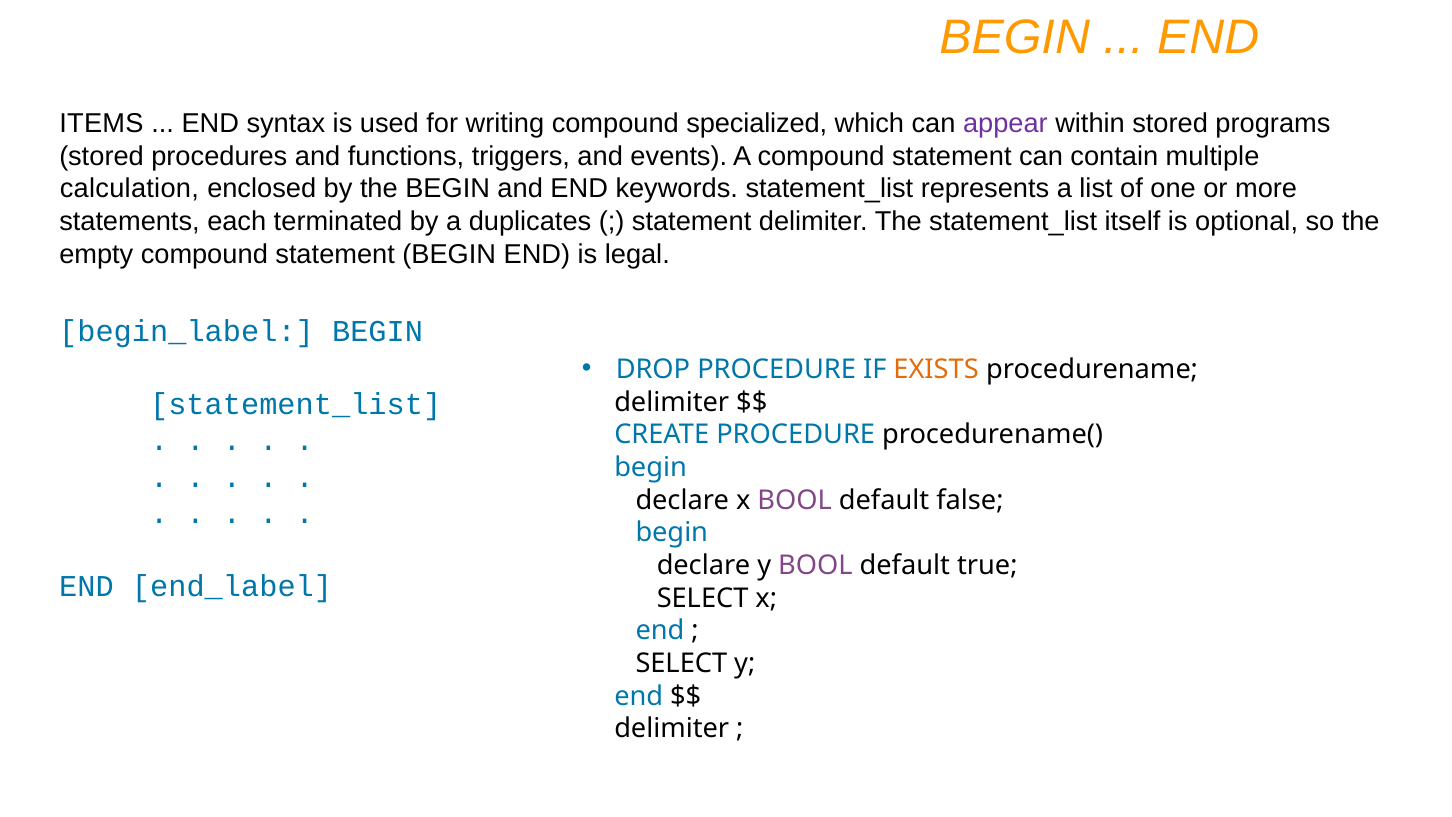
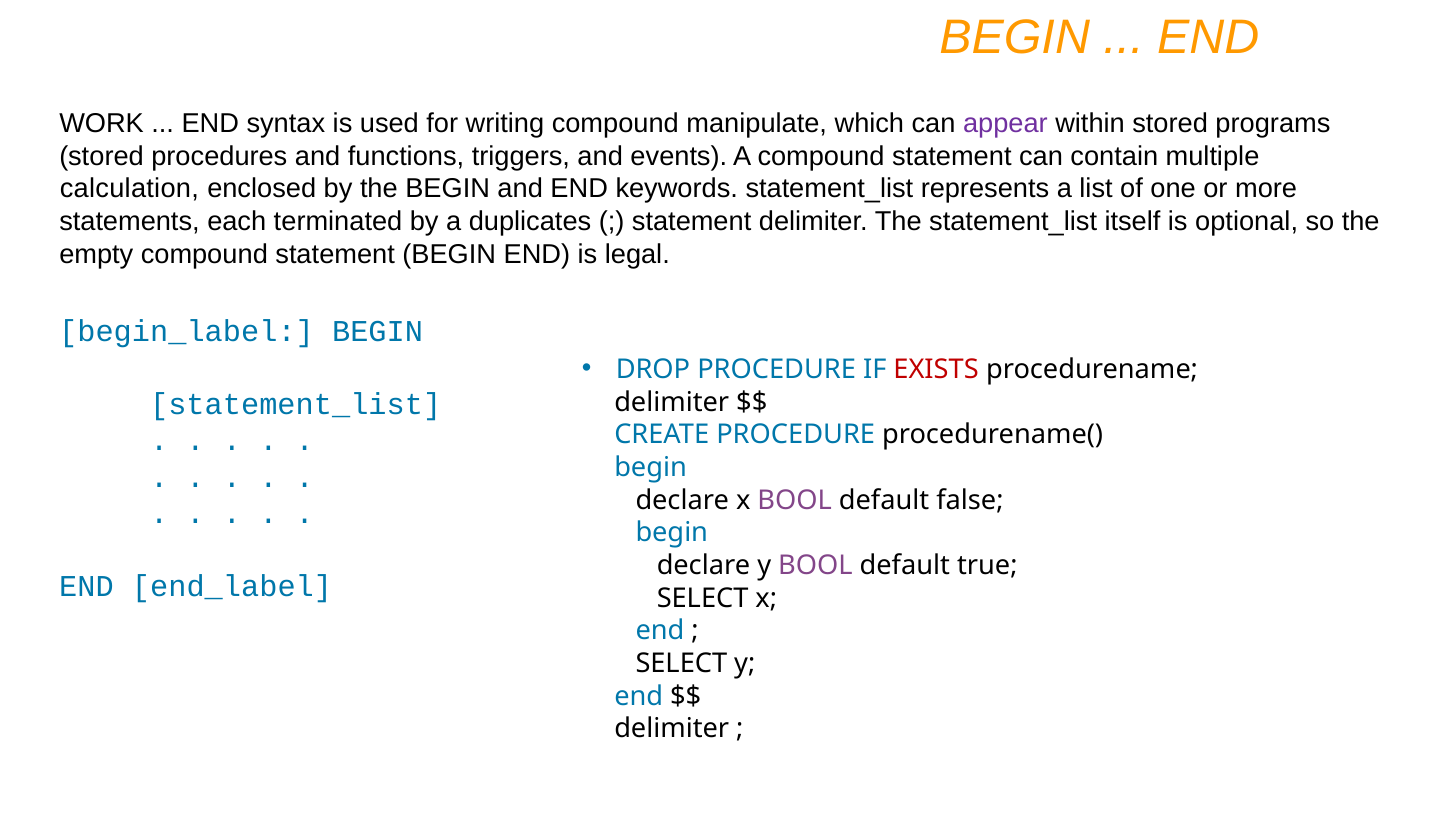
ITEMS: ITEMS -> WORK (102, 123)
specialized: specialized -> manipulate (757, 123)
EXISTS colour: orange -> red (936, 369)
